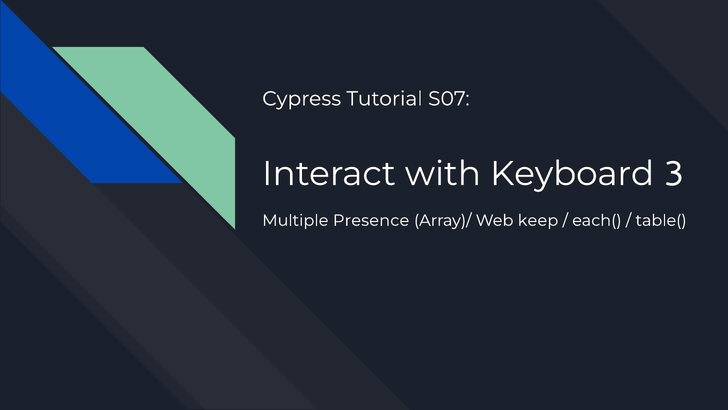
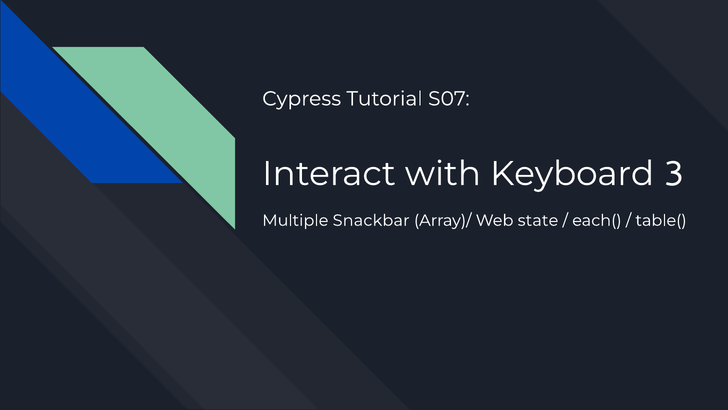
Presence: Presence -> Snackbar (371, 220)
keep: keep -> state (538, 220)
